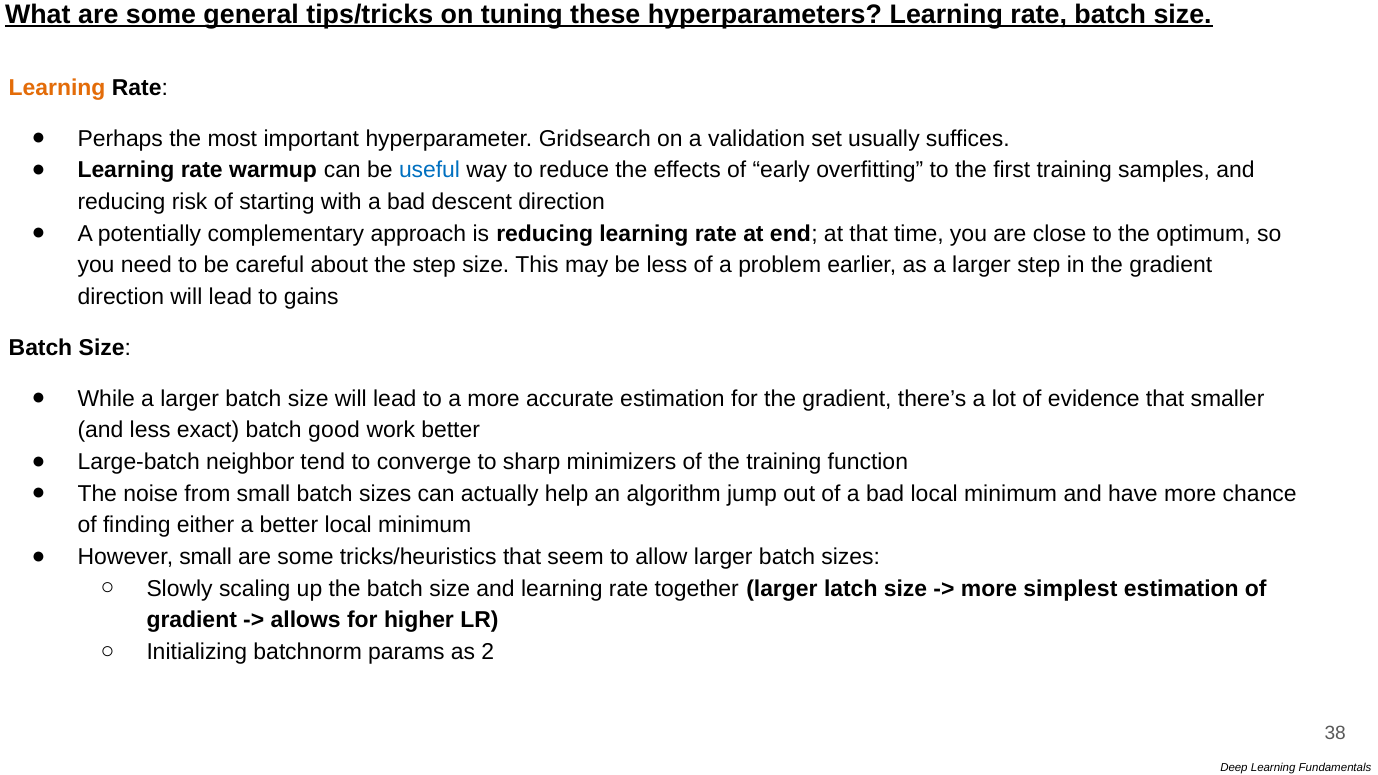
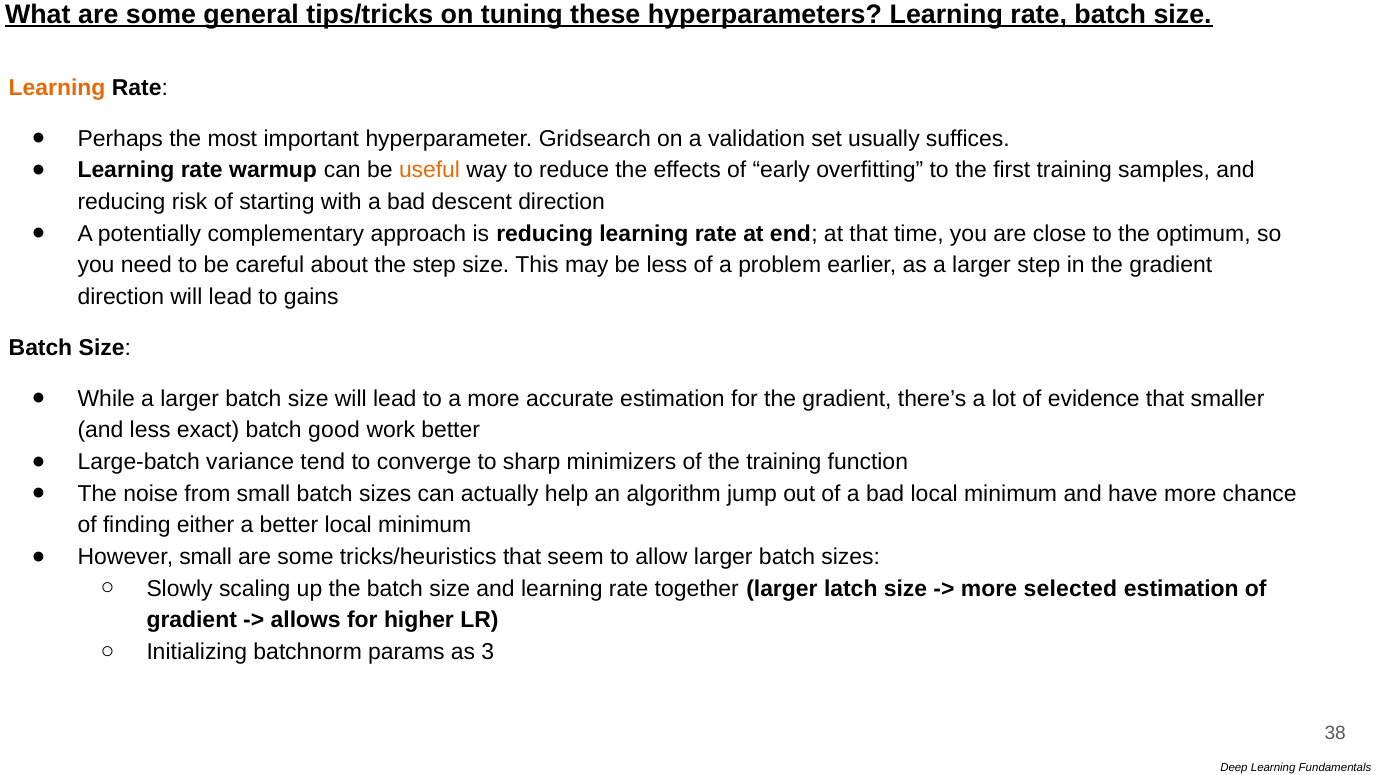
useful colour: blue -> orange (430, 170)
neighbor: neighbor -> variance (250, 462)
simplest: simplest -> selected (1070, 589)
2: 2 -> 3 (488, 652)
